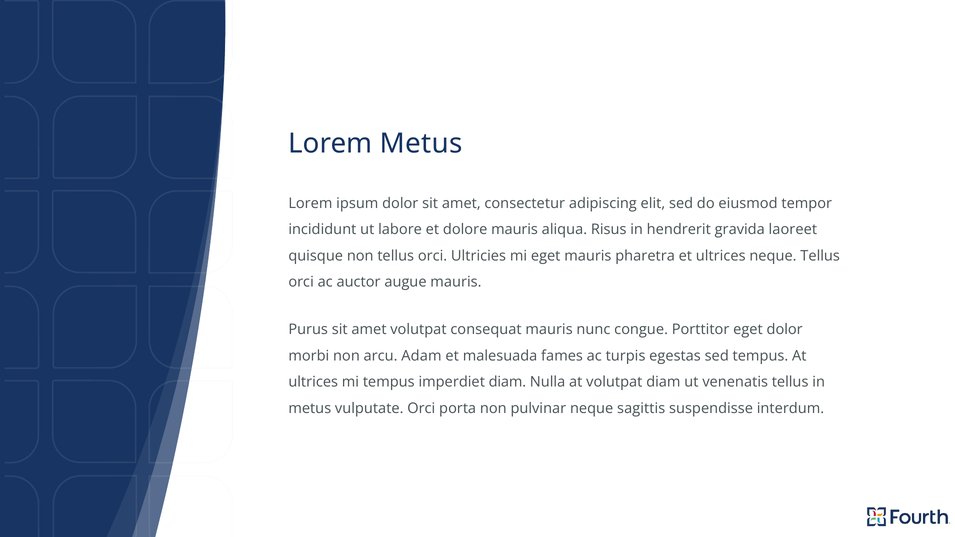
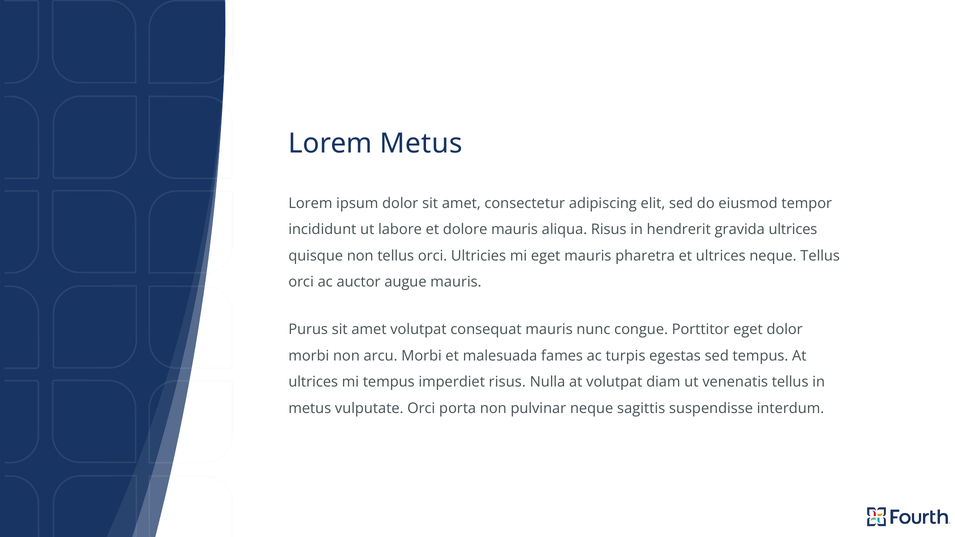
gravida laoreet: laoreet -> ultrices (793, 230)
arcu Adam: Adam -> Morbi (422, 356)
imperdiet diam: diam -> risus (507, 382)
